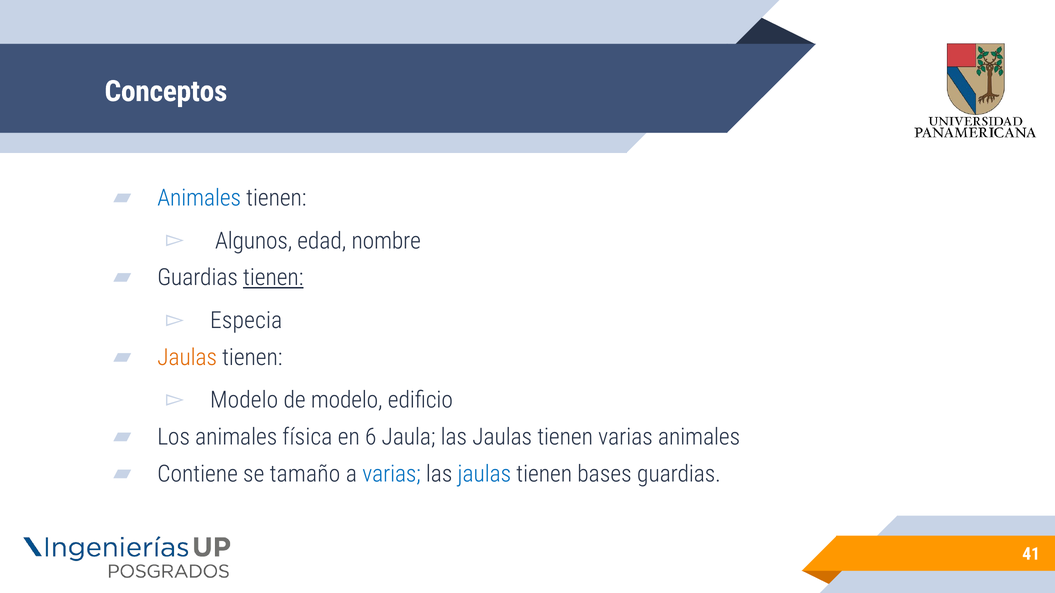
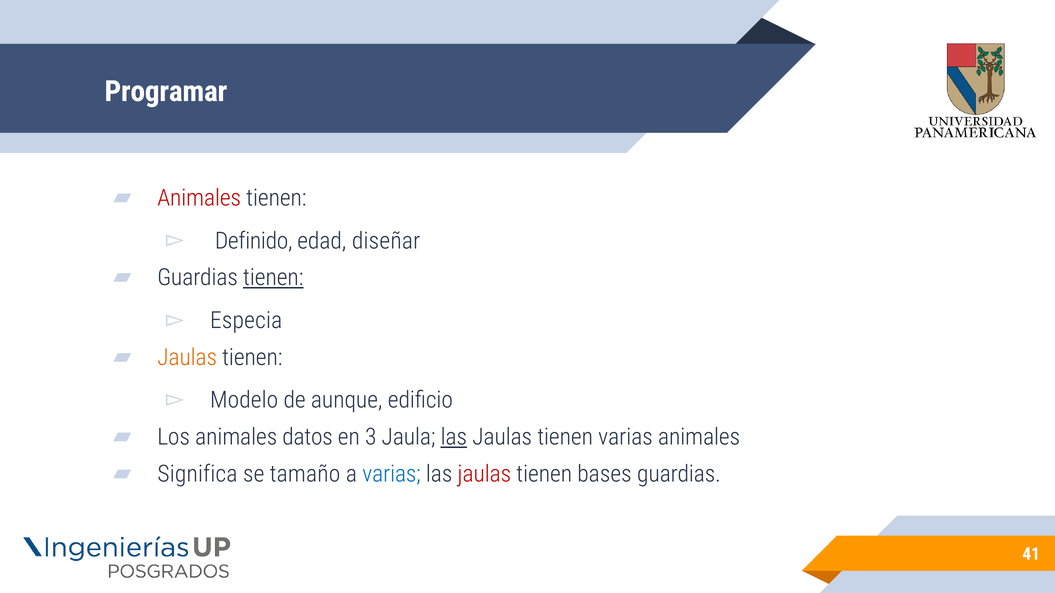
Conceptos: Conceptos -> Programar (166, 92)
Animales colour: blue -> red (199, 198)
Algunos: Algunos -> Definido (254, 241)
nombre: nombre -> diseñar (386, 241)
de modelo: modelo -> aunque (347, 400)
física: física -> datos (308, 437)
6: 6 -> 3 (371, 437)
las underline: none -> present (454, 437)
Contiene: Contiene -> Significa (197, 474)
jaulas colour: blue -> red (484, 474)
